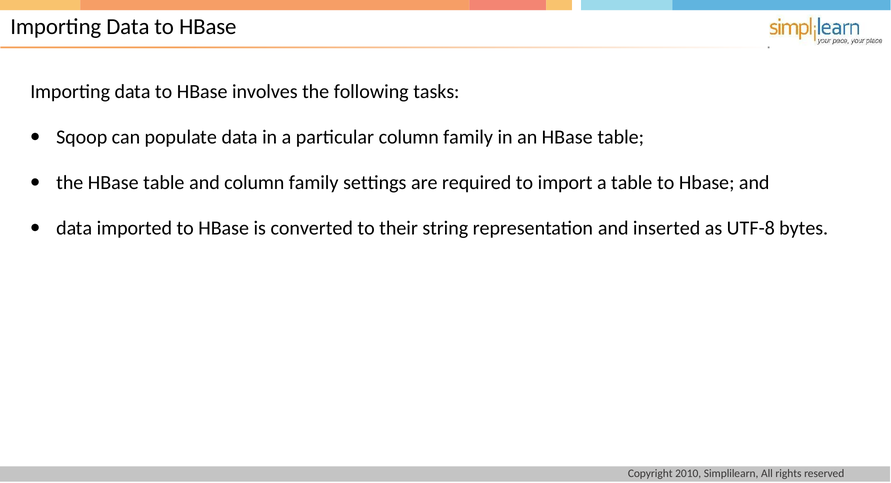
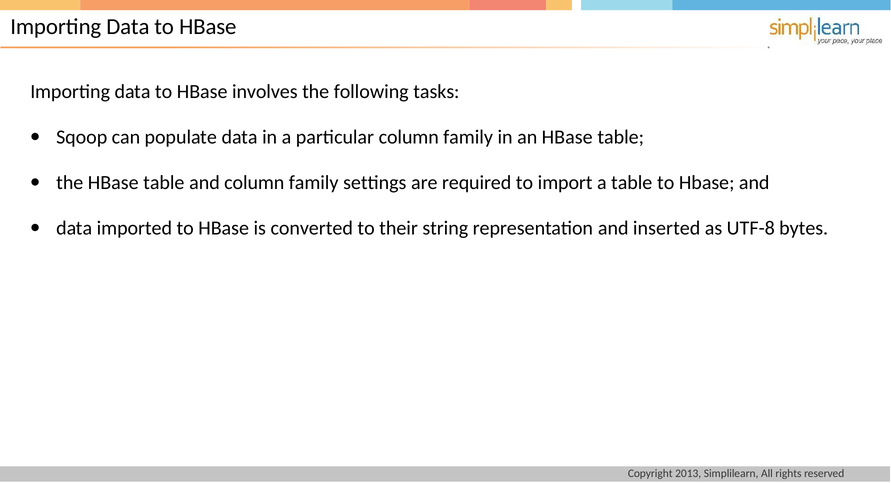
2010: 2010 -> 2013 (688, 474)
